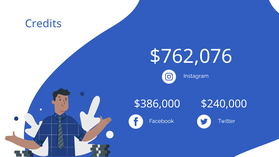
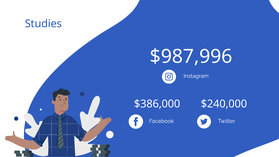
Credits: Credits -> Studies (43, 24)
$762,076: $762,076 -> $987,996 (191, 56)
